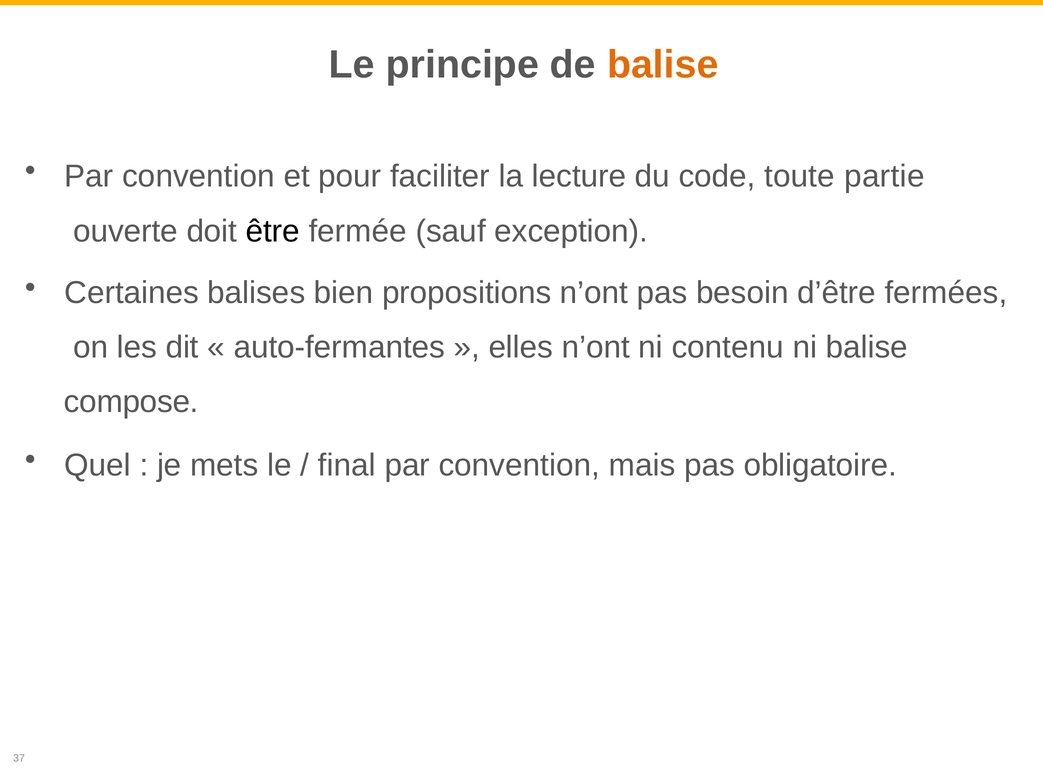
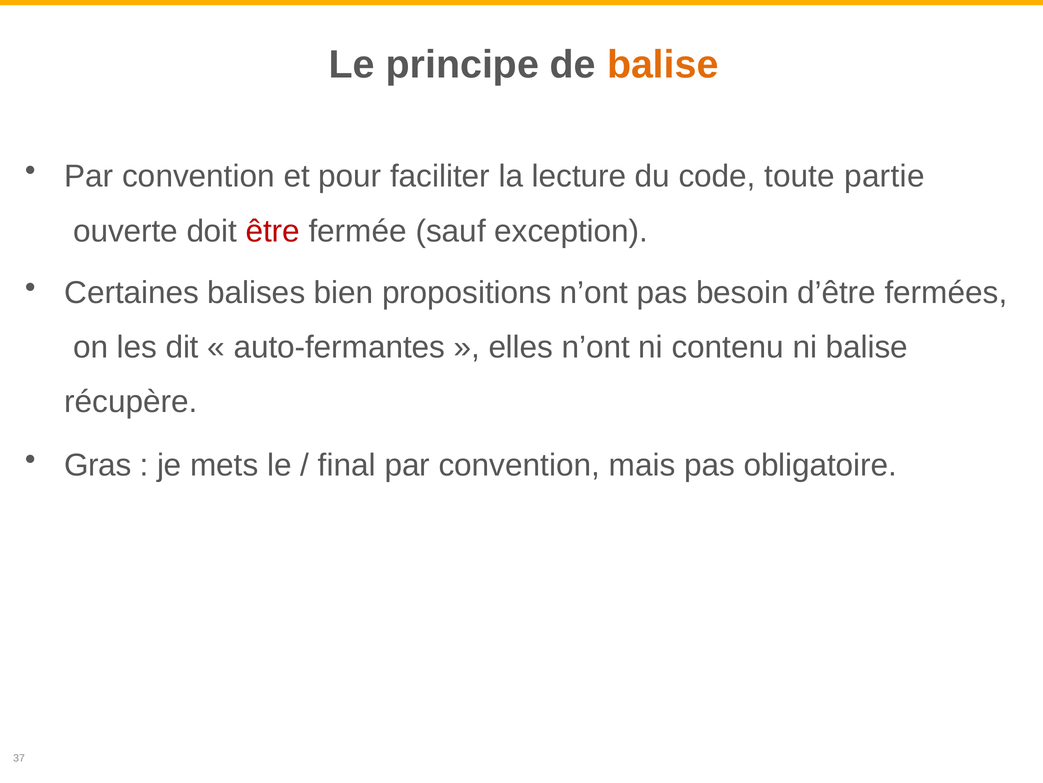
être colour: black -> red (273, 231)
compose: compose -> récupère (131, 402)
Quel: Quel -> Gras (98, 465)
